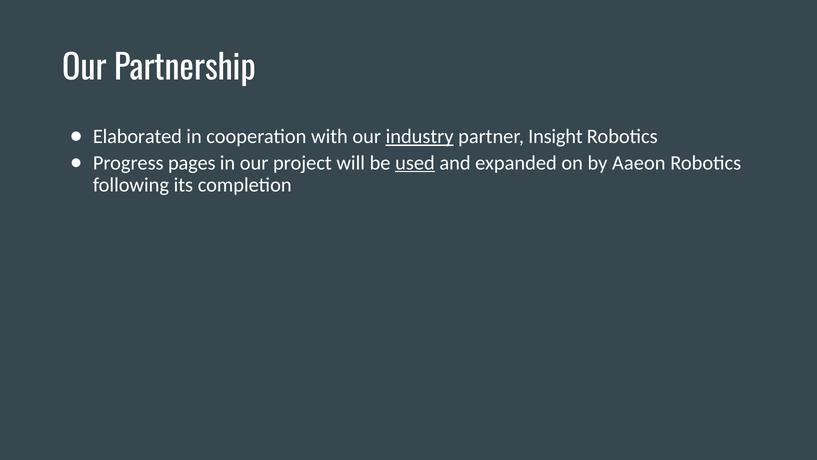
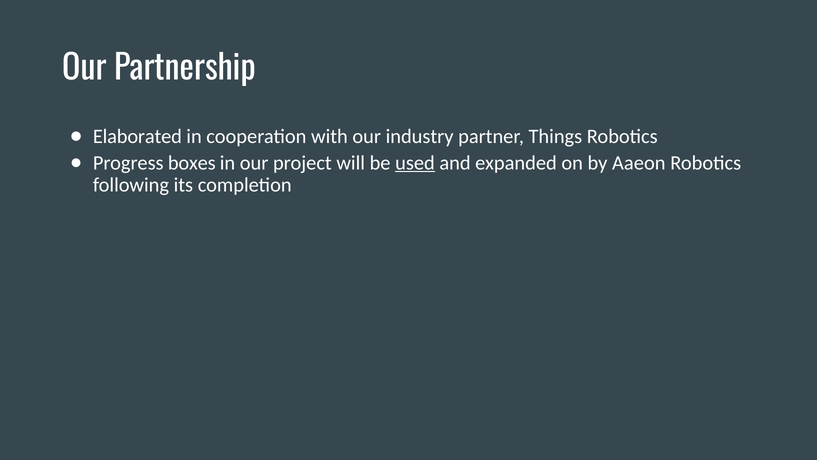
industry underline: present -> none (420, 136)
Insight: Insight -> Things (555, 136)
pages: pages -> boxes (192, 163)
